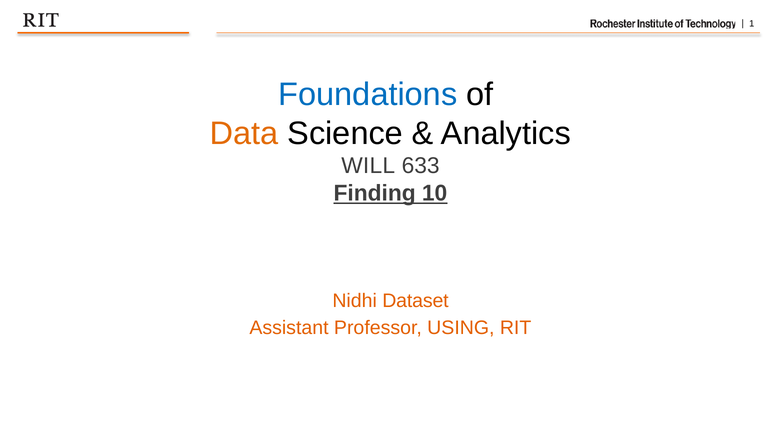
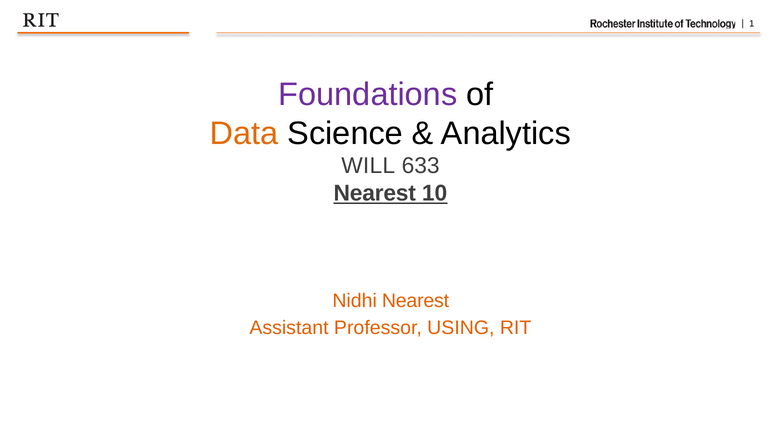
Foundations colour: blue -> purple (368, 95)
Finding: Finding -> Nearest (375, 193)
Nidhi Dataset: Dataset -> Nearest (415, 301)
